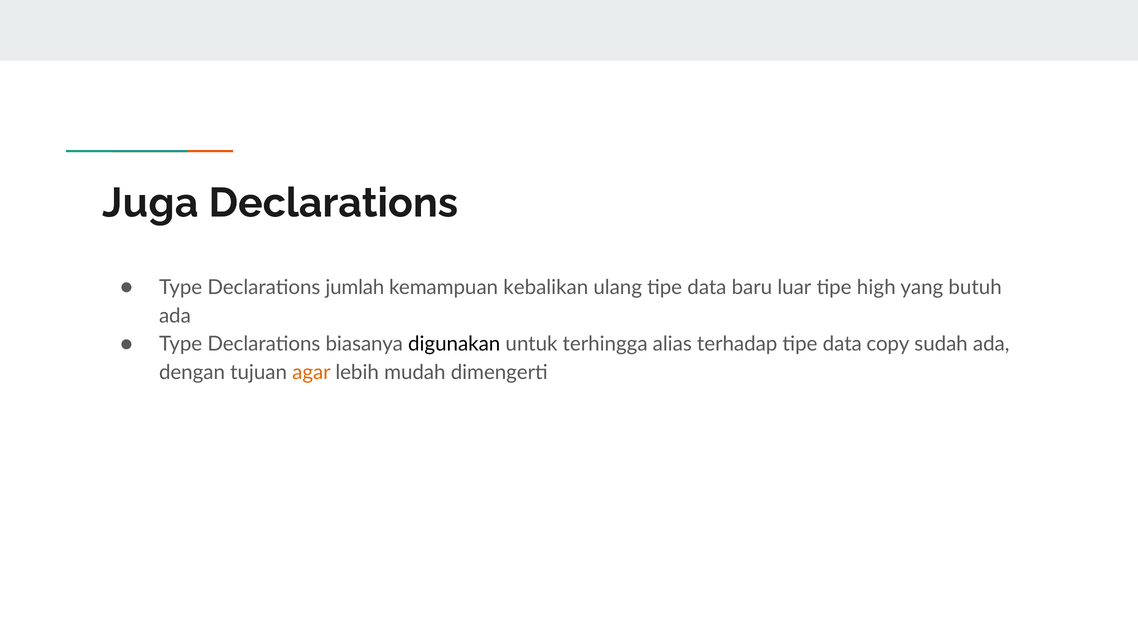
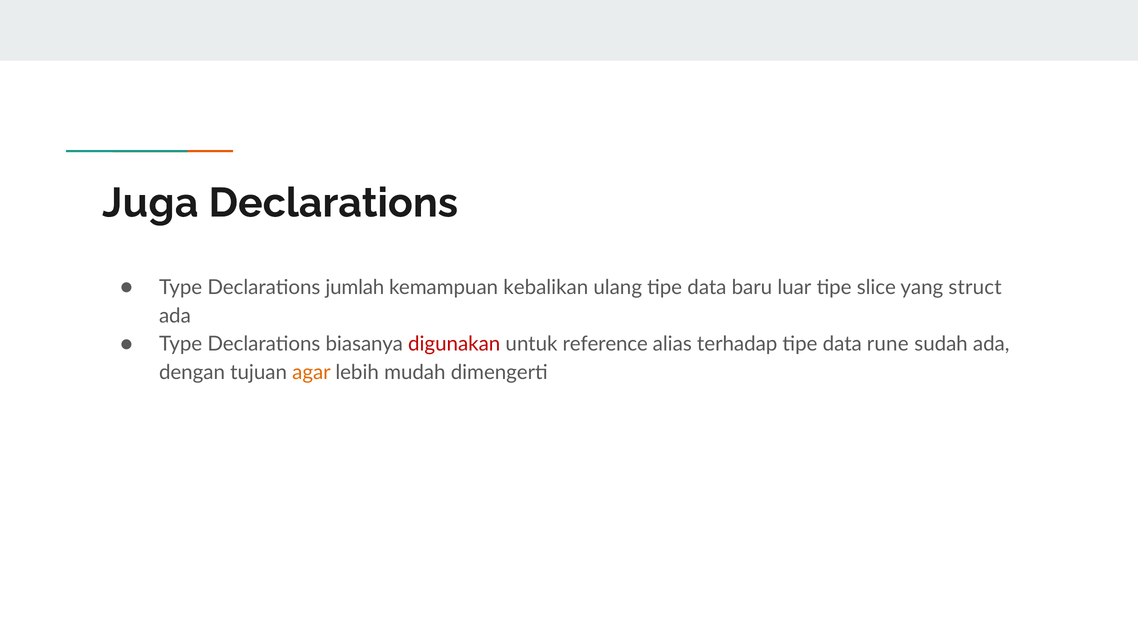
high: high -> slice (876, 288)
butuh: butuh -> struct (975, 288)
digunakan colour: black -> red (454, 344)
terhingga: terhingga -> reference (605, 344)
copy: copy -> rune (888, 344)
